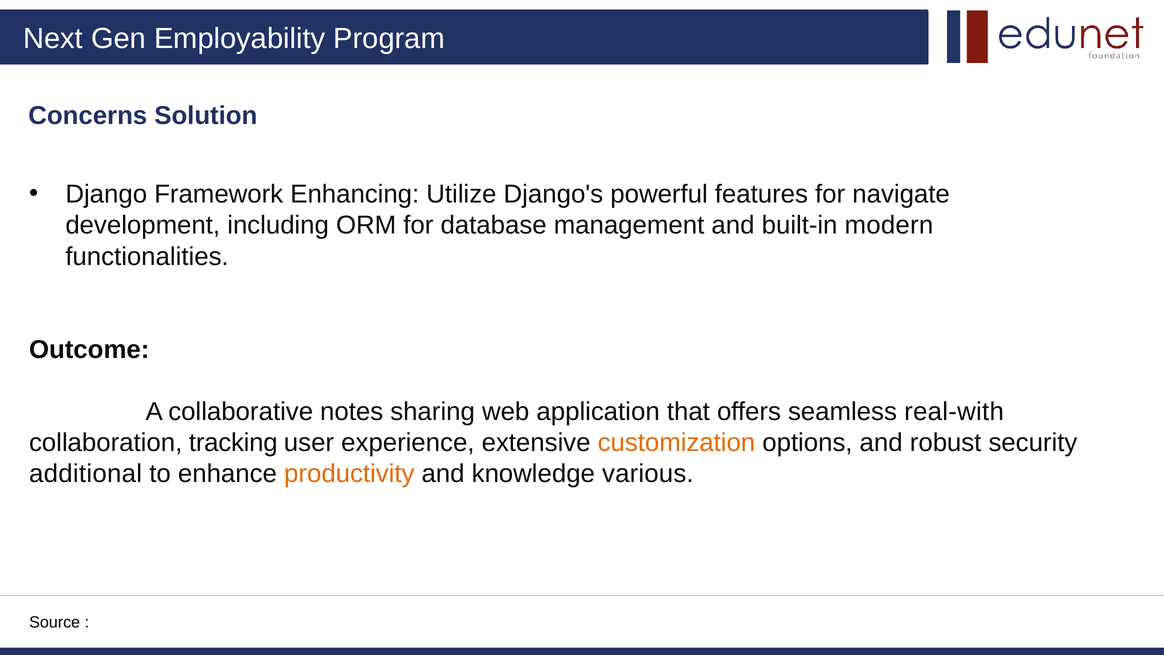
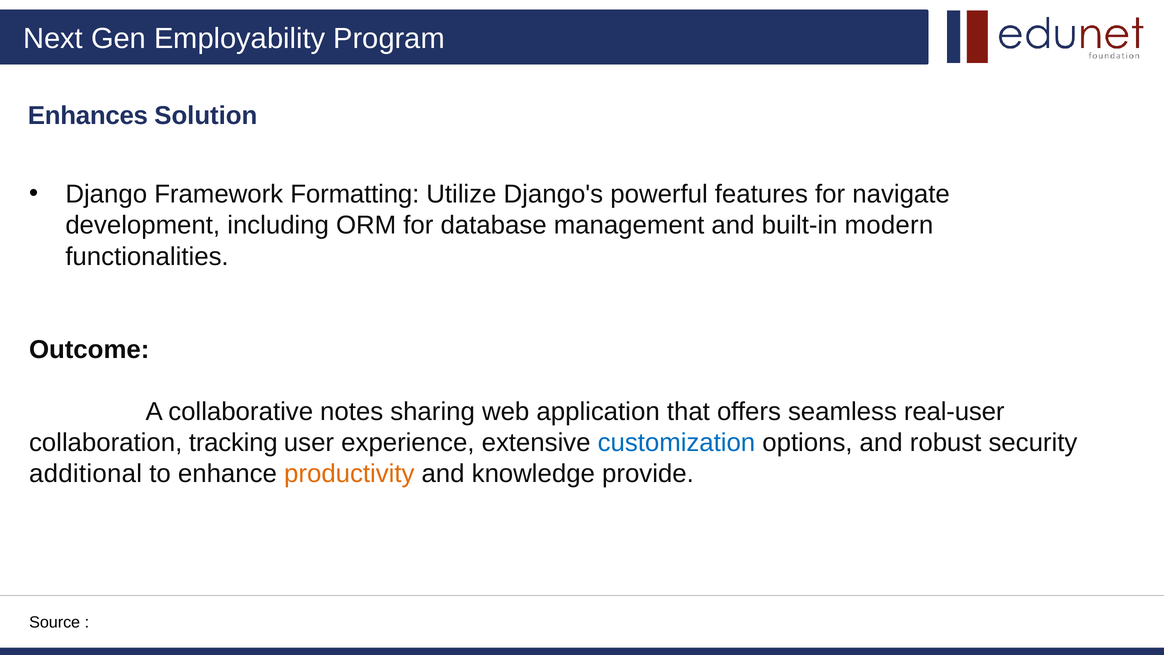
Concerns: Concerns -> Enhances (88, 116)
Enhancing: Enhancing -> Formatting (355, 194)
real-with: real-with -> real-user (954, 412)
customization colour: orange -> blue (676, 443)
various: various -> provide (648, 474)
